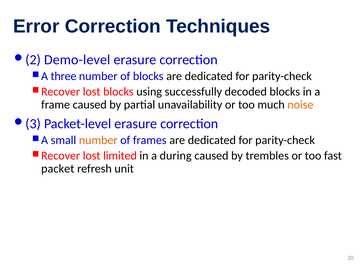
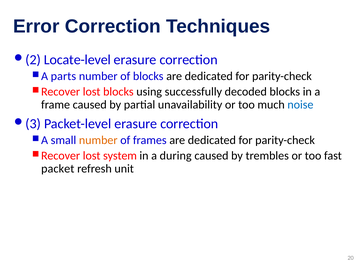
Demo-level: Demo-level -> Locate-level (77, 60)
three: three -> parts (63, 76)
noise colour: orange -> blue (300, 105)
limited: limited -> system (120, 156)
